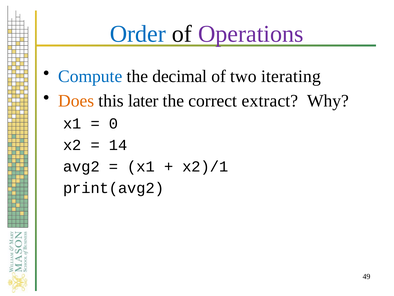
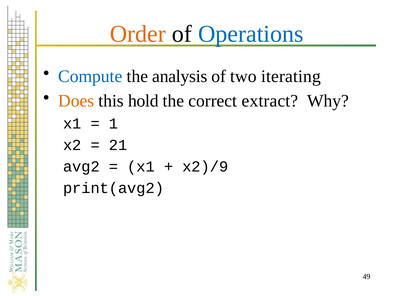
Order colour: blue -> orange (138, 34)
Operations colour: purple -> blue (251, 34)
decimal: decimal -> analysis (180, 76)
later: later -> hold (143, 101)
0: 0 -> 1 (114, 123)
14: 14 -> 21 (118, 145)
x2)/1: x2)/1 -> x2)/9 (205, 166)
